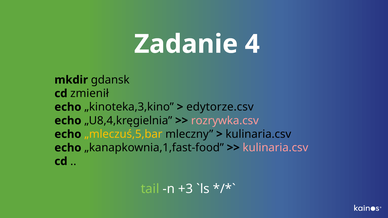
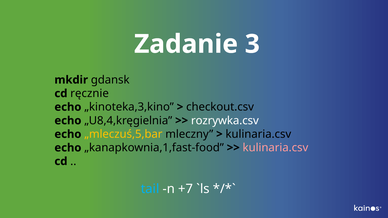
4: 4 -> 3 (252, 44)
zmienił: zmienił -> ręcznie (90, 94)
edytorze.csv: edytorze.csv -> checkout.csv (220, 107)
rozrywka.csv colour: pink -> white (225, 121)
tail colour: light green -> light blue (150, 189)
+3: +3 -> +7 (186, 189)
